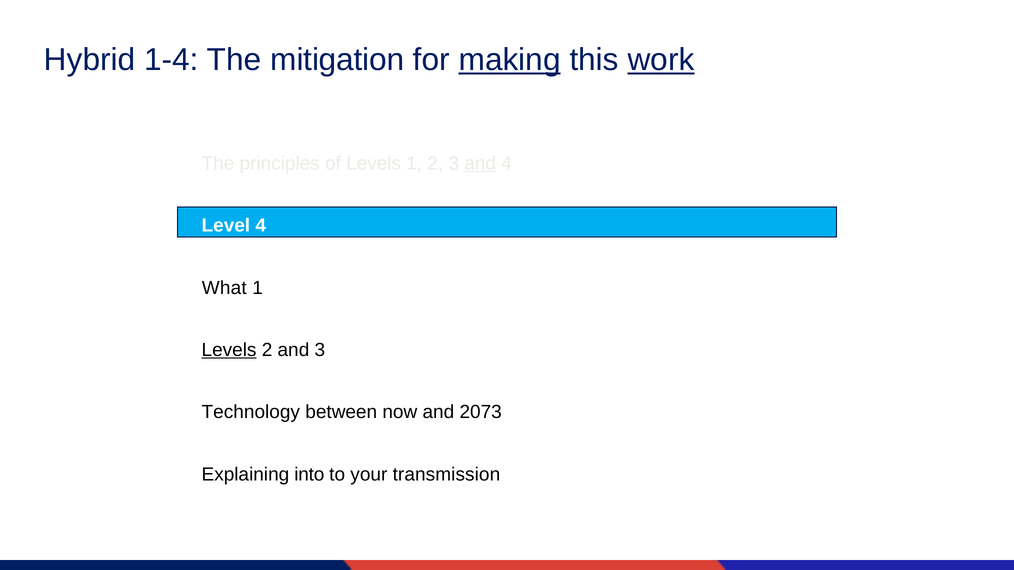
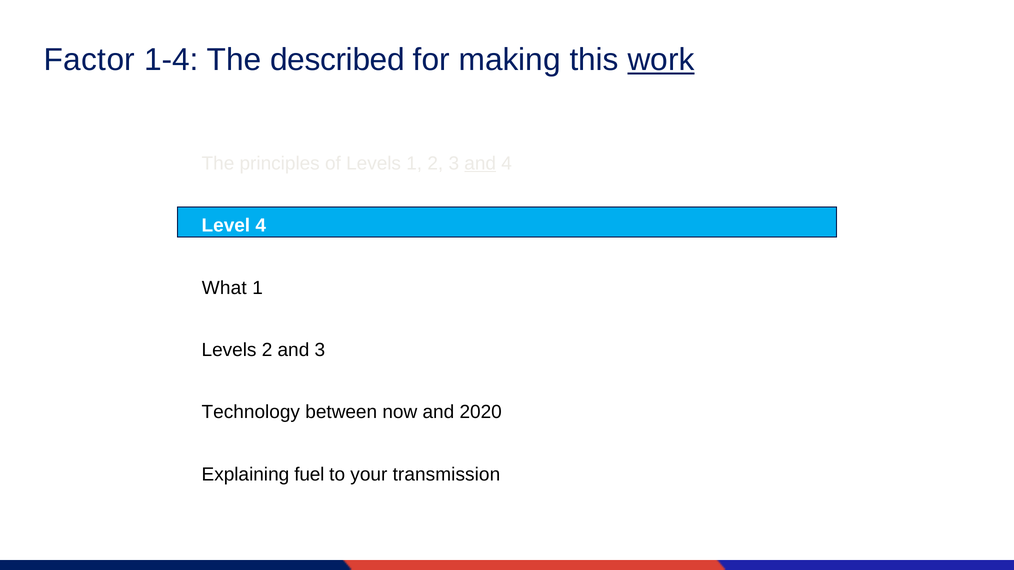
Hybrid: Hybrid -> Factor (89, 60)
mitigation: mitigation -> described (337, 60)
making underline: present -> none (510, 60)
Levels underline: present -> none (229, 350)
2073: 2073 -> 2020 (481, 412)
into: into -> fuel (309, 475)
